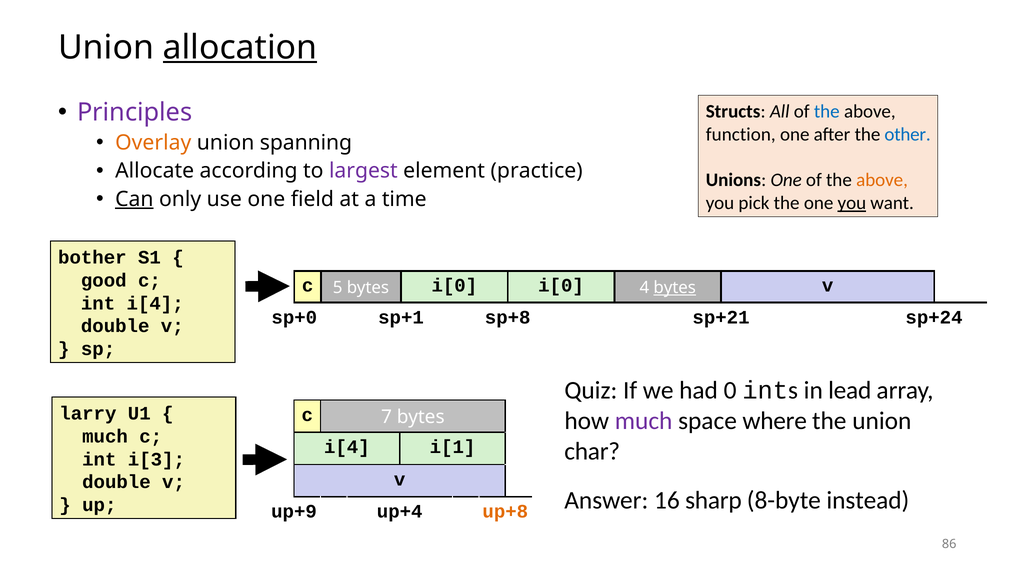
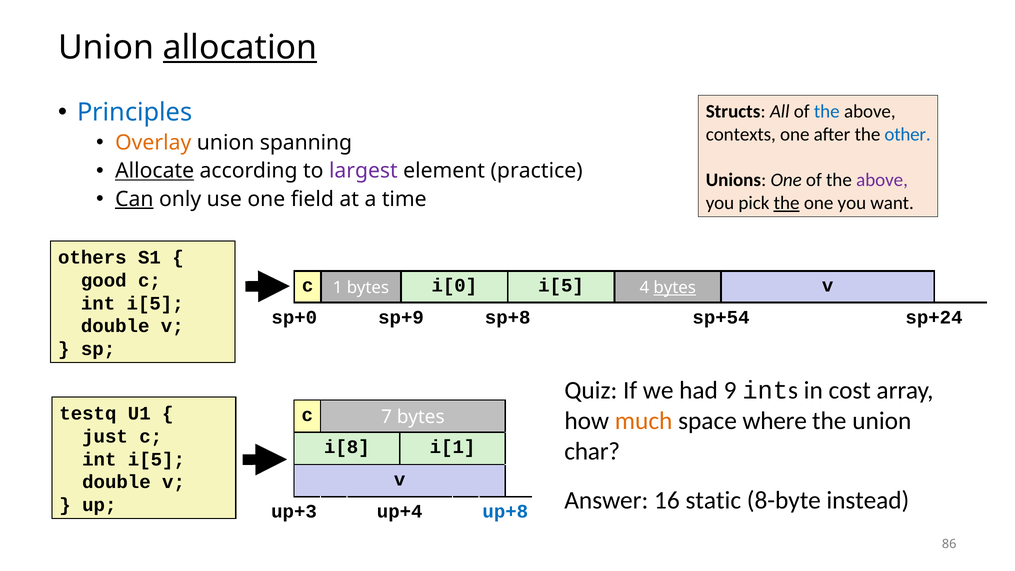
Principles colour: purple -> blue (135, 112)
function: function -> contexts (741, 134)
Allocate underline: none -> present (155, 171)
above colour: orange -> purple (882, 180)
the underline: none -> present (787, 203)
you underline: present -> none (852, 203)
bother: bother -> others (92, 258)
5: 5 -> 1 (338, 288)
i[0 i[0: i[0 -> i[5 (561, 285)
i[4: i[4 -> i[5 (155, 303)
sp+1: sp+1 -> sp+9 (401, 317)
sp+21: sp+21 -> sp+54 (721, 317)
0: 0 -> 9 (730, 391)
lead: lead -> cost (850, 391)
larry: larry -> testq (88, 414)
much colour: purple -> orange (644, 421)
much: much -> just (105, 436)
i[4: i[4 -> i[8 (347, 447)
i[3: i[3 -> i[5 (156, 459)
sharp: sharp -> static (713, 500)
up+9: up+9 -> up+3 (294, 512)
up+8 colour: orange -> blue (505, 512)
